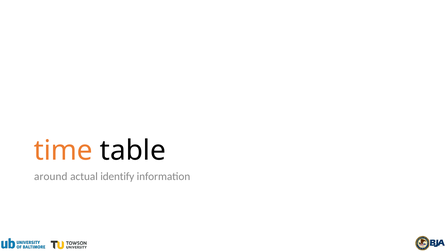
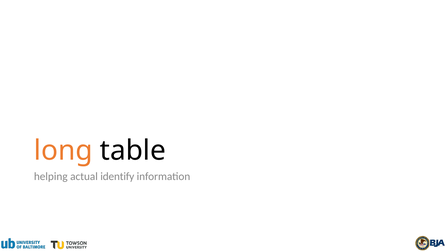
time: time -> long (63, 151)
around: around -> helping (51, 176)
